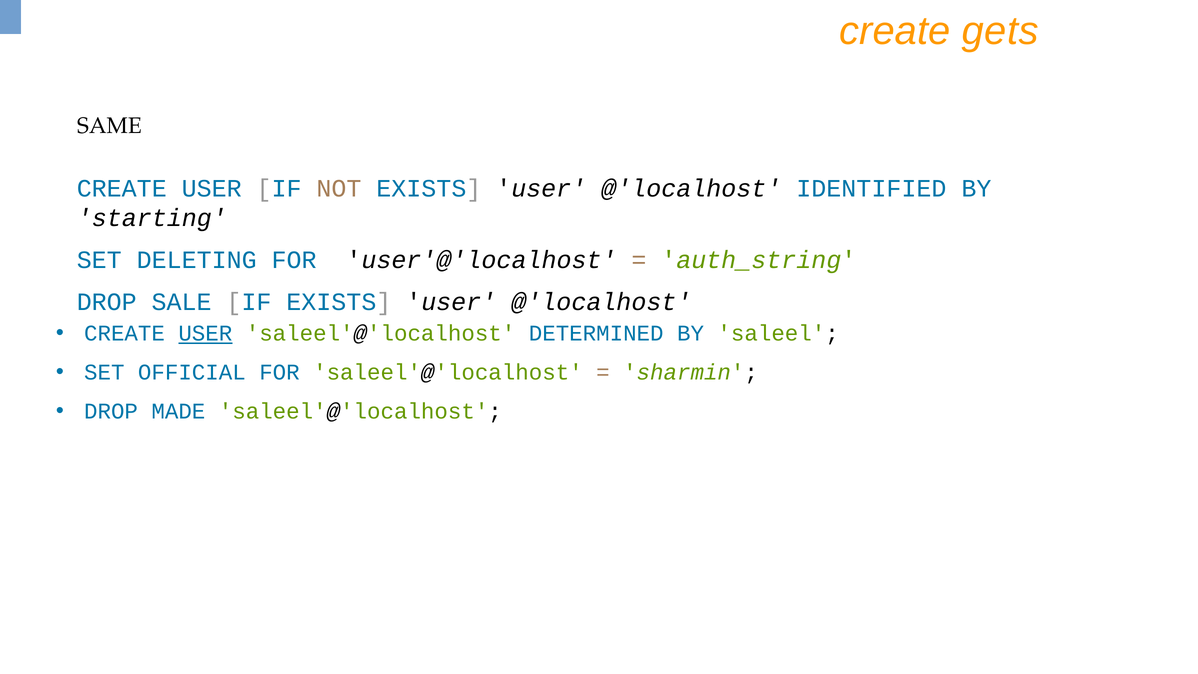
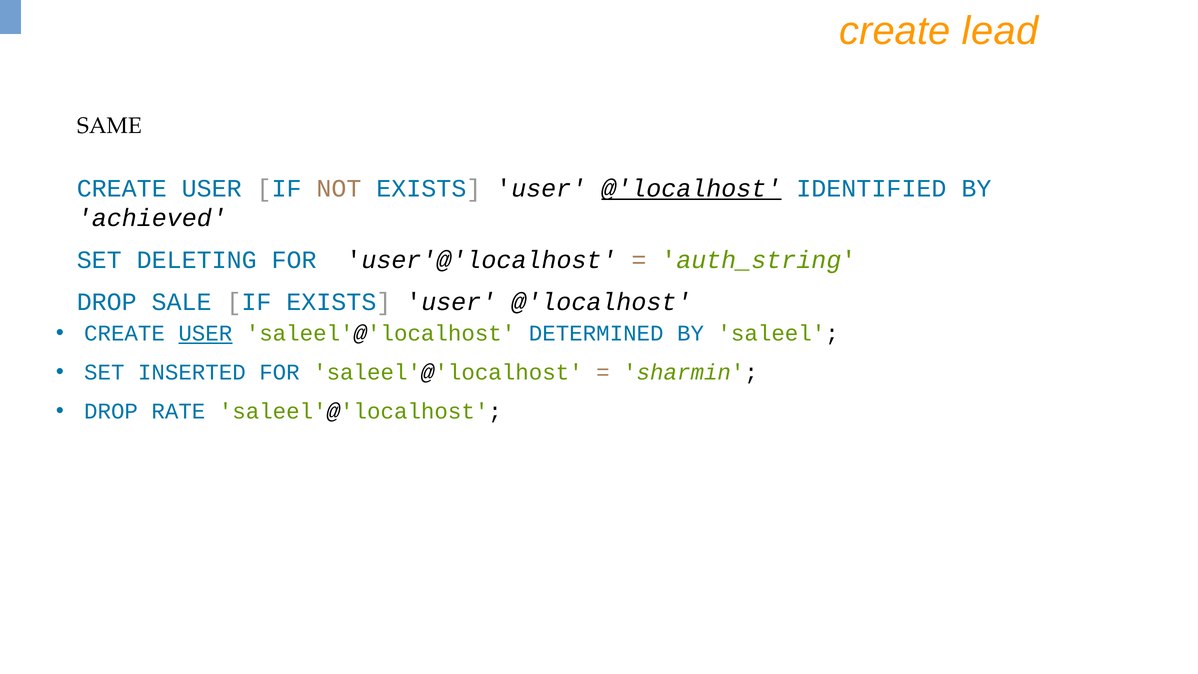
gets: gets -> lead (1000, 31)
@'localhost underline: none -> present (691, 188)
starting: starting -> achieved (152, 218)
OFFICIAL: OFFICIAL -> INSERTED (192, 372)
MADE: MADE -> RATE (178, 411)
